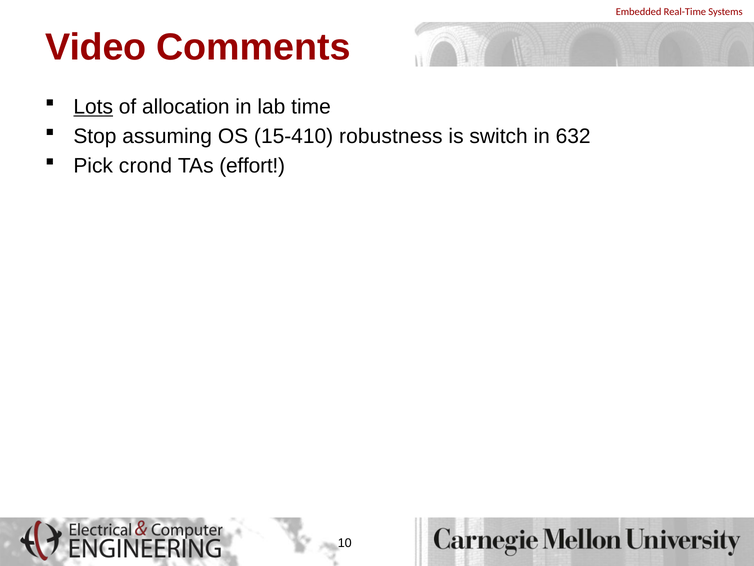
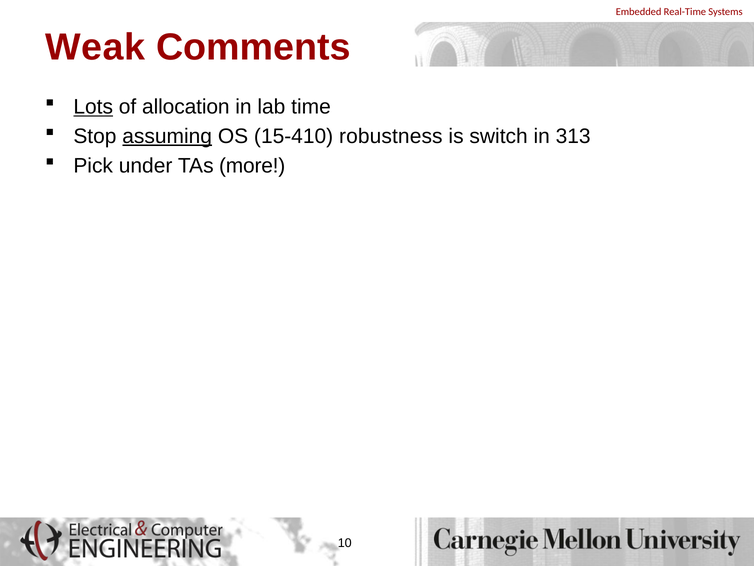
Video: Video -> Weak (95, 47)
assuming underline: none -> present (167, 136)
632: 632 -> 313 (573, 136)
crond: crond -> under (146, 165)
effort: effort -> more (252, 165)
